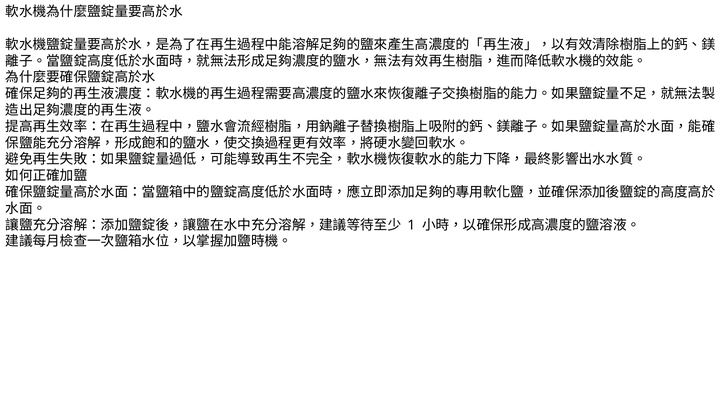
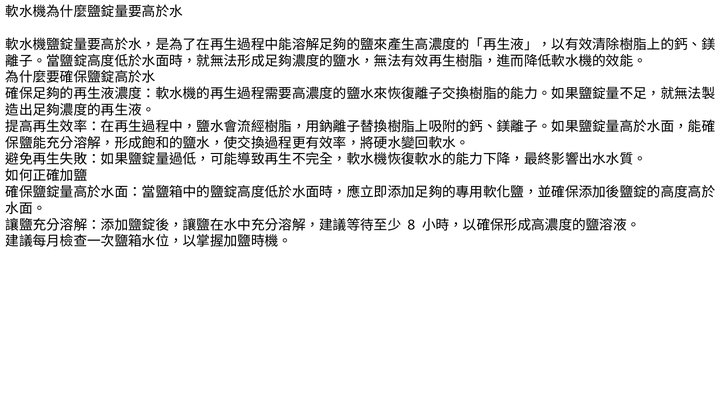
1: 1 -> 8 (411, 225)
